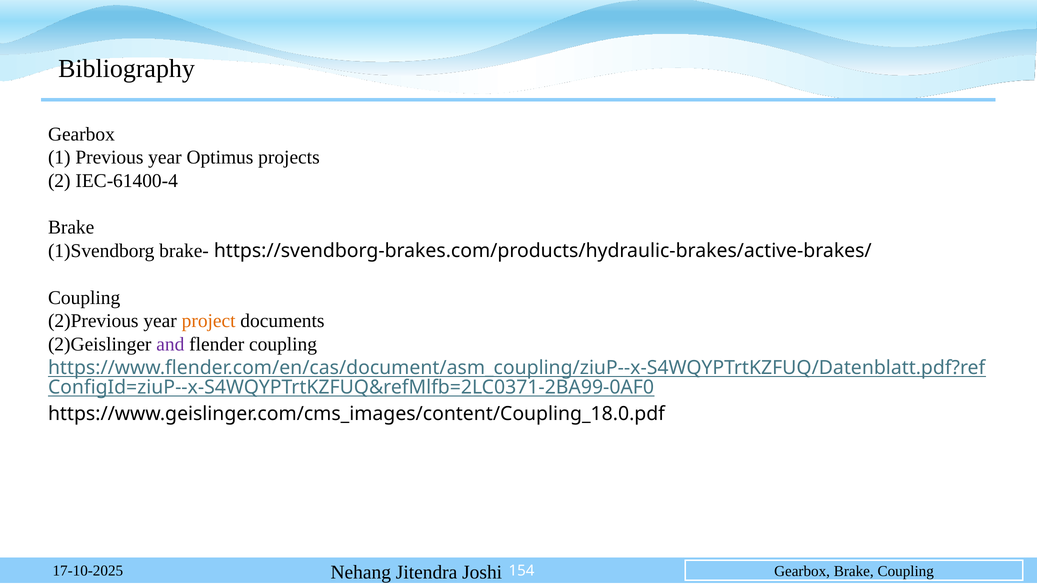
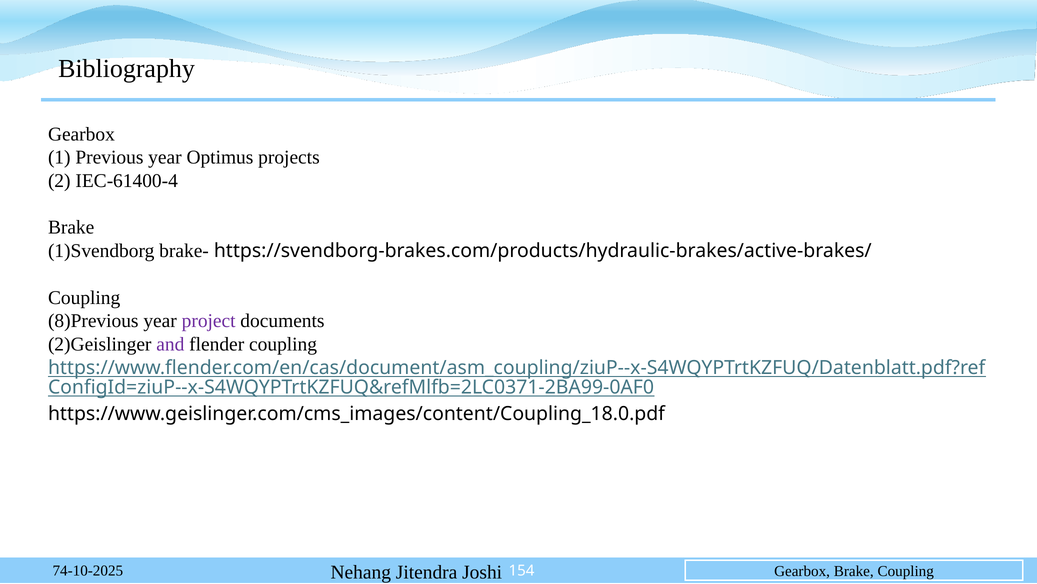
2)Previous: 2)Previous -> 8)Previous (93, 321)
project colour: orange -> purple (209, 321)
17-10-2025: 17-10-2025 -> 74-10-2025 (88, 570)
